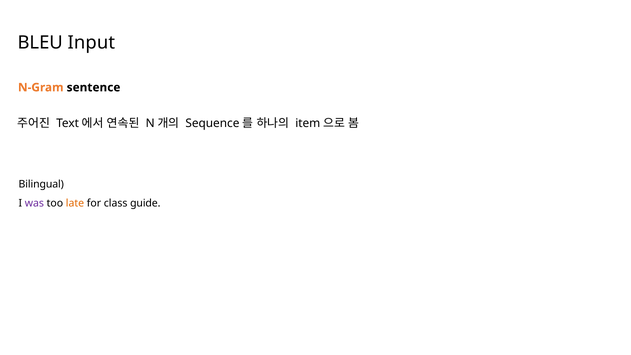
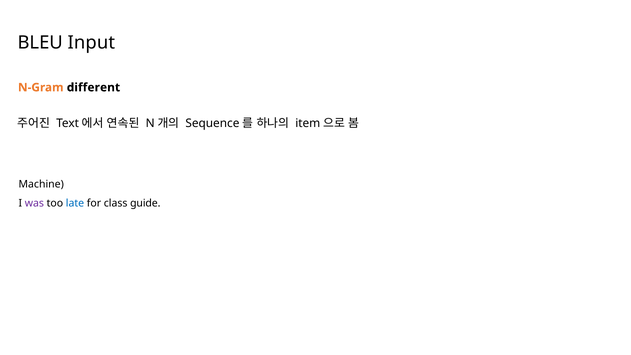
sentence: sentence -> different (93, 87)
Bilingual: Bilingual -> Machine (41, 184)
late colour: orange -> blue (75, 203)
